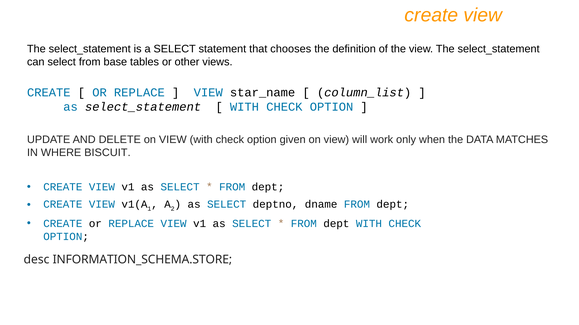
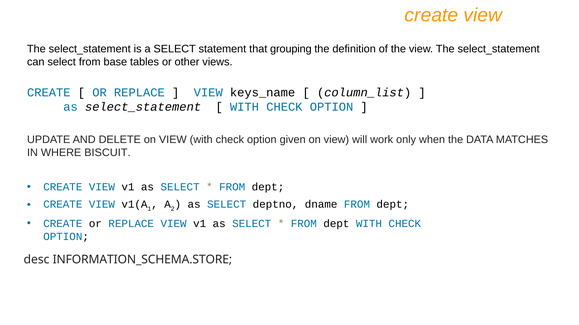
chooses: chooses -> grouping (291, 49)
star_name: star_name -> keys_name (263, 93)
